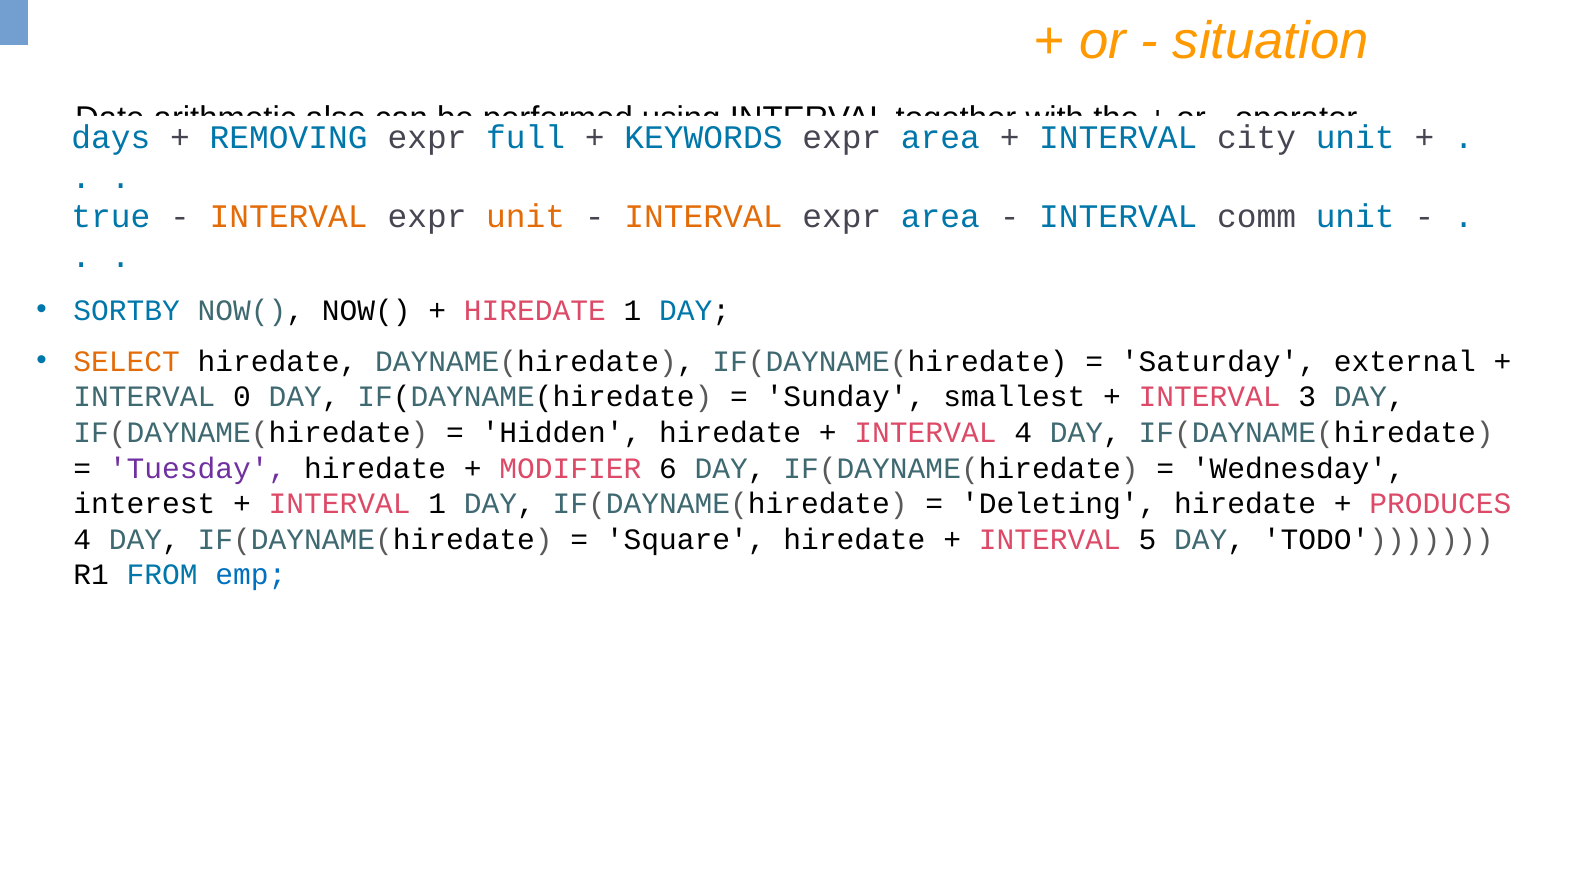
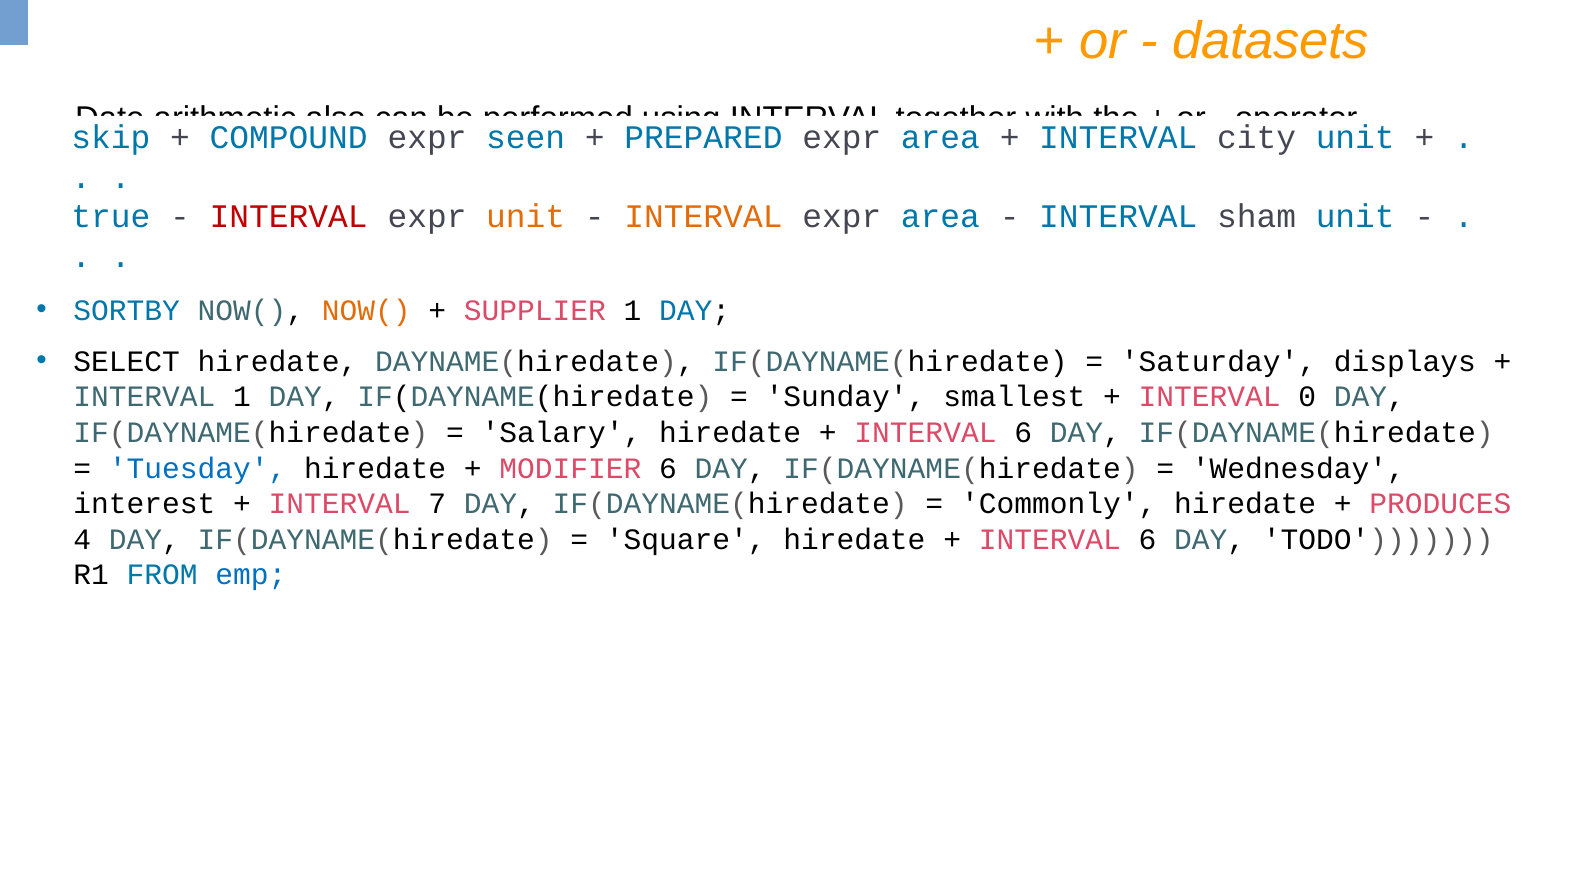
situation: situation -> datasets (1271, 41)
days: days -> skip (111, 138)
REMOVING: REMOVING -> COMPOUND (289, 138)
full: full -> seen (526, 138)
KEYWORDS: KEYWORDS -> PREPARED (703, 138)
INTERVAL colour: orange -> red (289, 217)
comm: comm -> sham (1257, 217)
NOW( colour: black -> orange (366, 310)
HIREDATE: HIREDATE -> SUPPLIER (535, 310)
SELECT colour: orange -> black (127, 362)
external: external -> displays (1405, 362)
INTERVAL 0: 0 -> 1 (242, 397)
3: 3 -> 0 (1307, 397)
Hidden: Hidden -> Salary (562, 433)
4: 4 -> 6 (1023, 433)
Tuesday colour: purple -> blue (198, 468)
INTERVAL 1: 1 -> 7 (437, 504)
Deleting: Deleting -> Commonly (1059, 504)
5: 5 -> 6 (1147, 539)
